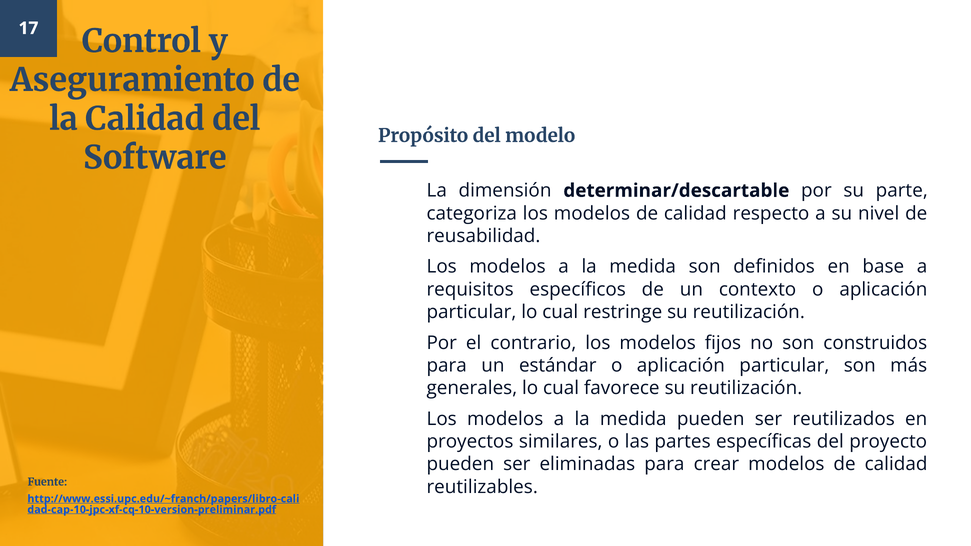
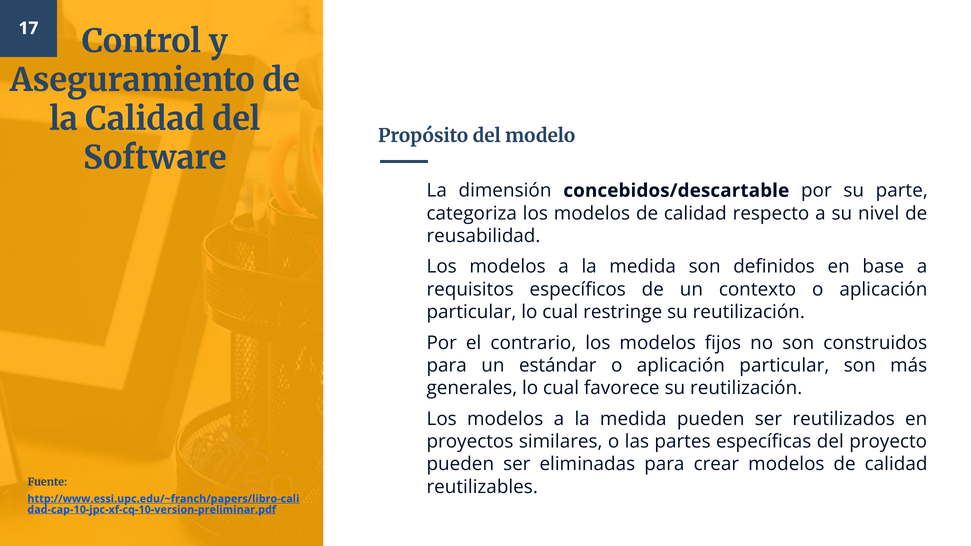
determinar/descartable: determinar/descartable -> concebidos/descartable (676, 191)
